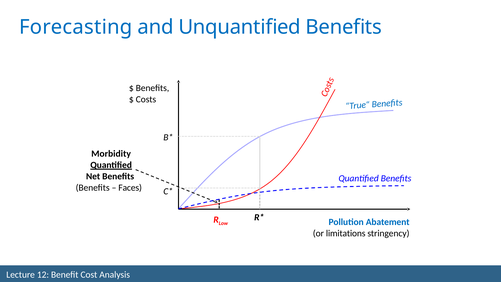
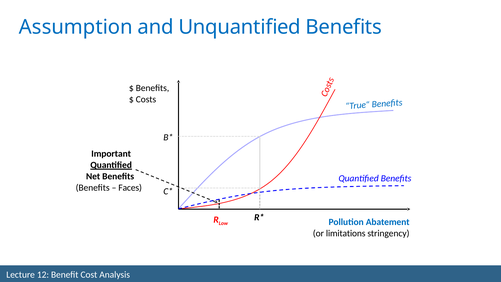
Forecasting: Forecasting -> Assumption (76, 27)
Morbidity: Morbidity -> Important (111, 154)
